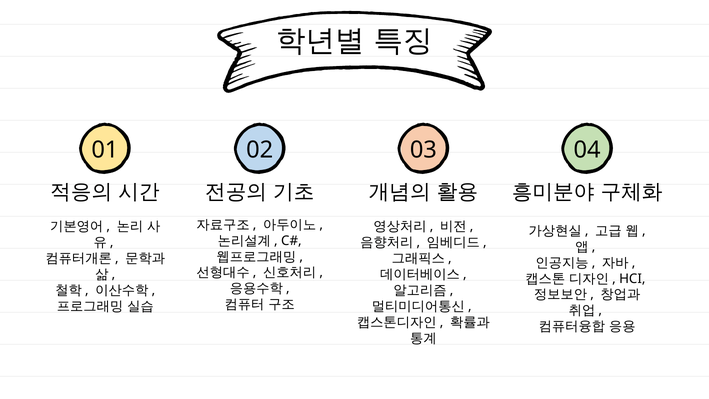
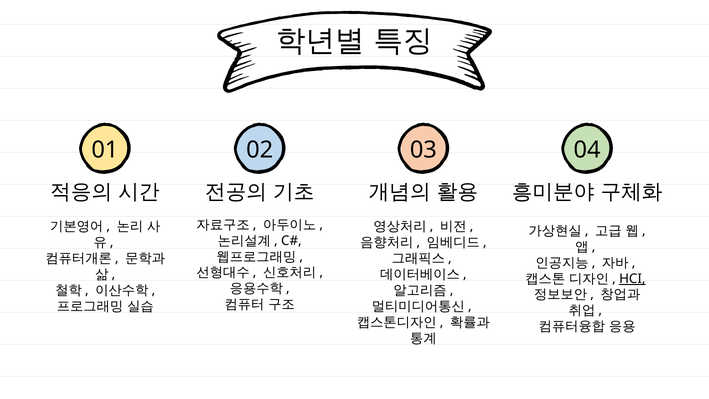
HCI underline: none -> present (632, 279)
